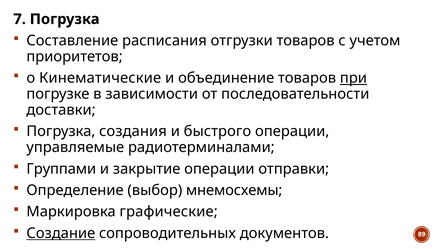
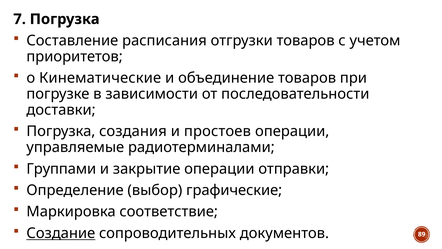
при underline: present -> none (353, 78)
быстрого: быстрого -> простоев (217, 131)
мнемосхемы: мнемосхемы -> графические (234, 190)
графические: графические -> соответствие (169, 211)
